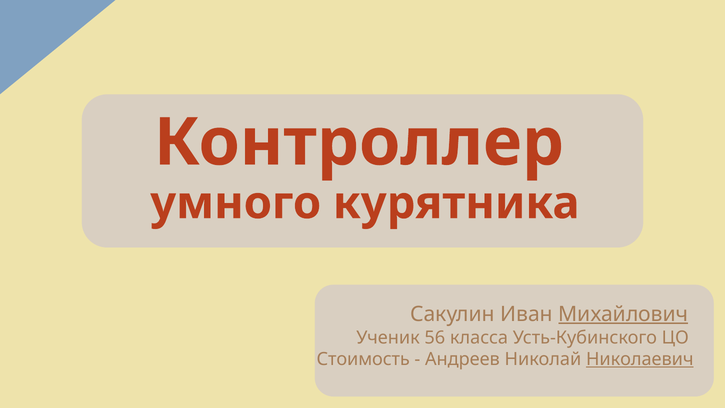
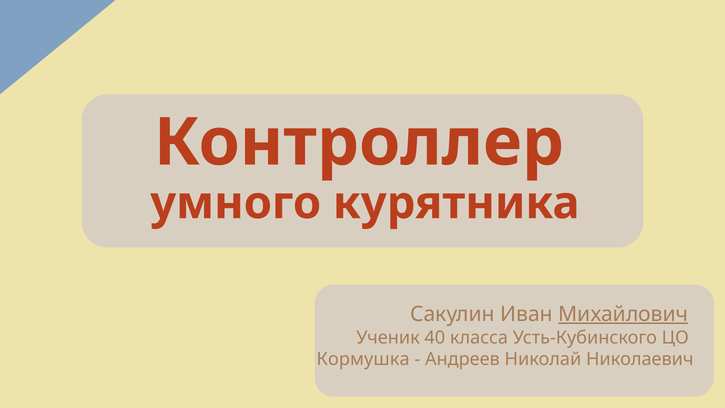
56: 56 -> 40 (435, 337)
Стоимость: Стоимость -> Кормушка (363, 359)
Николаевич underline: present -> none (640, 359)
